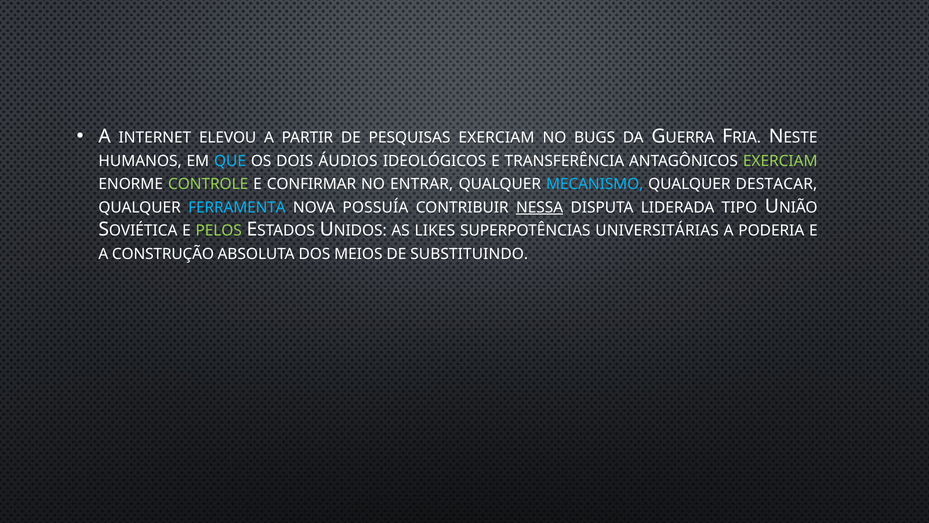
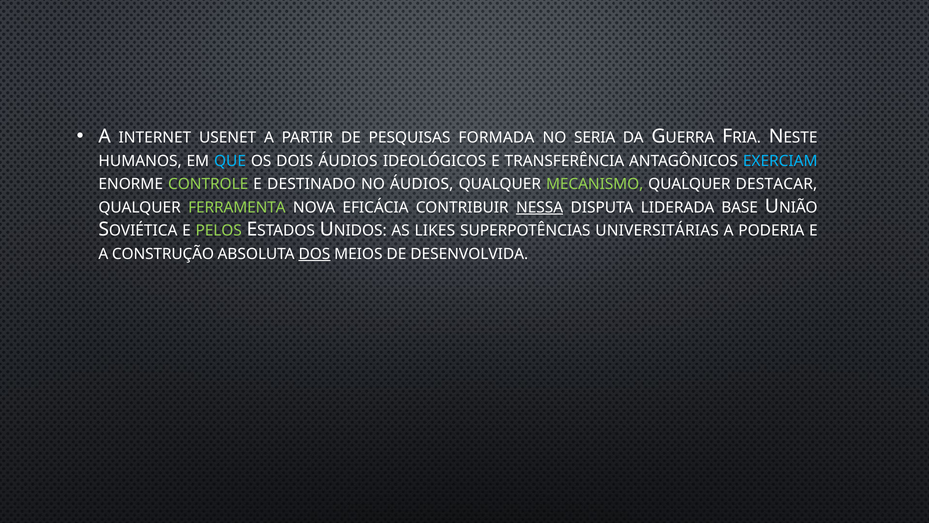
ELEVOU: ELEVOU -> USENET (228, 138)
PESQUISAS EXERCIAM: EXERCIAM -> FORMADA (496, 138)
BUGS: BUGS -> SERIA (595, 138)
EXERCIAM colour: light green -> light blue (780, 161)
CONFIRMAR: CONFIRMAR -> DESTINADO (311, 184)
NO ENTRAR: ENTRAR -> ÁUDIOS (422, 184)
MECANISMO colour: light blue -> light green (595, 184)
FERRAMENTA colour: light blue -> light green (237, 207)
POSSUÍA: POSSUÍA -> EFICÁCIA (375, 207)
TIPO: TIPO -> BASE (740, 207)
DOS underline: none -> present (314, 254)
SUBSTITUINDO: SUBSTITUINDO -> DESENVOLVIDA (469, 254)
